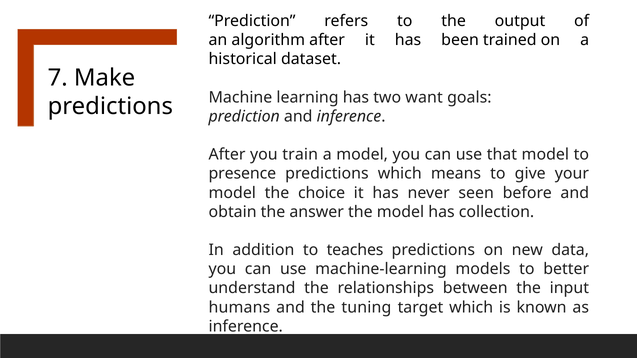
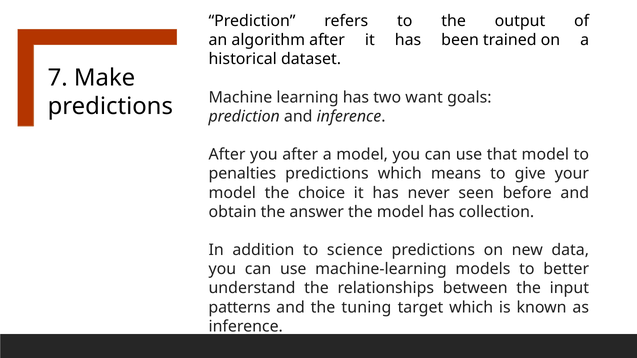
you train: train -> after (300, 155)
presence: presence -> penalties (242, 174)
teaches: teaches -> science (355, 250)
humans: humans -> patterns (240, 308)
